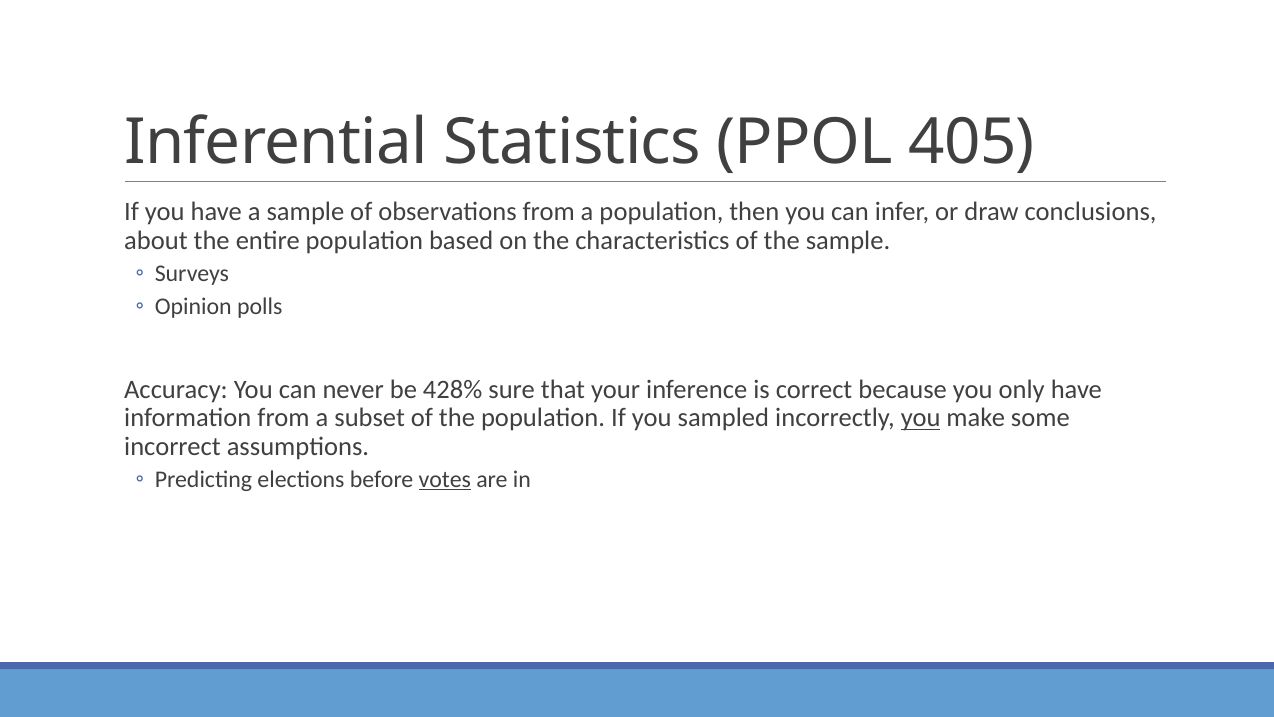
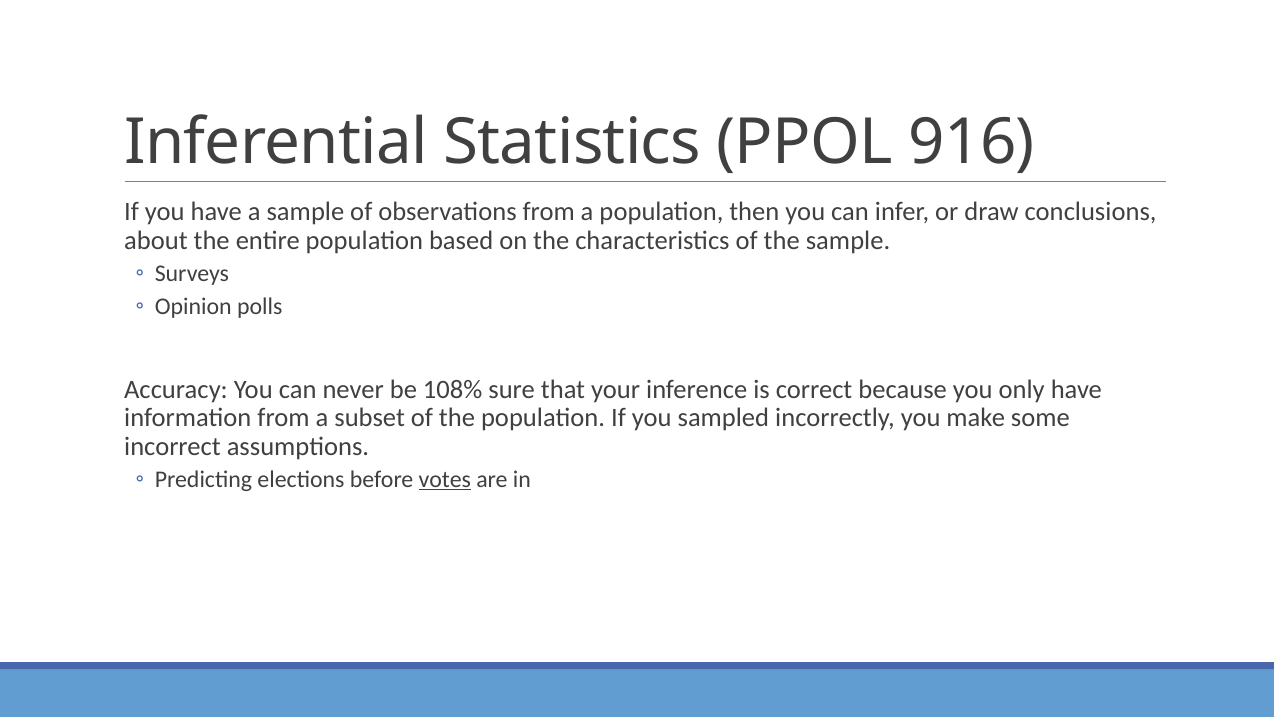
405: 405 -> 916 (972, 143)
428%: 428% -> 108% (453, 389)
you underline: present -> none (921, 418)
